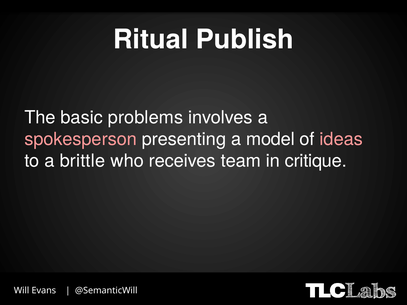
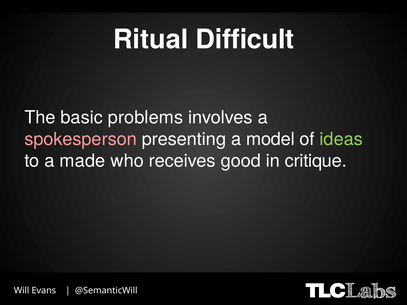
Publish: Publish -> Difficult (245, 40)
ideas colour: pink -> light green (341, 139)
brittle: brittle -> made (82, 161)
team: team -> good (241, 161)
